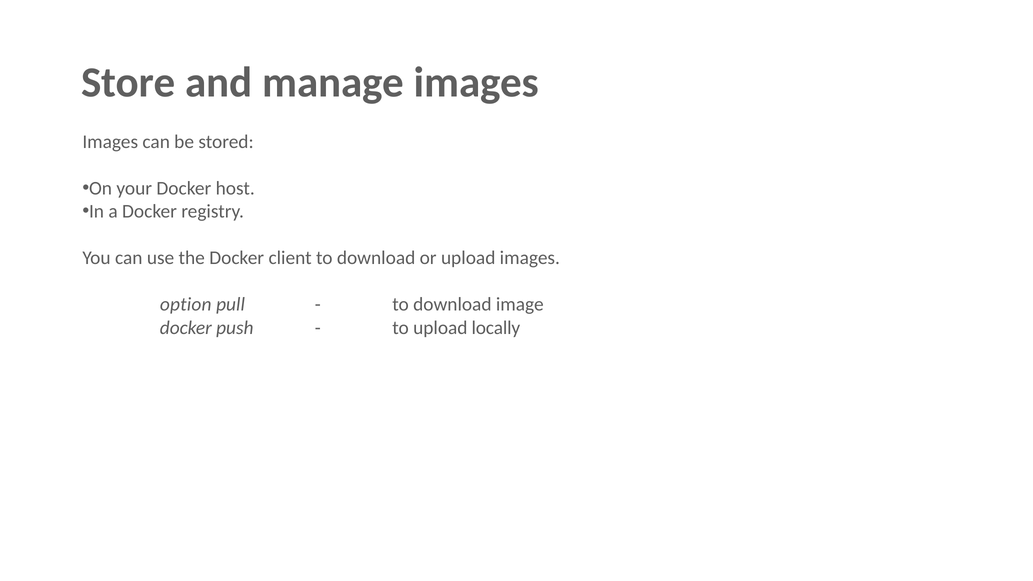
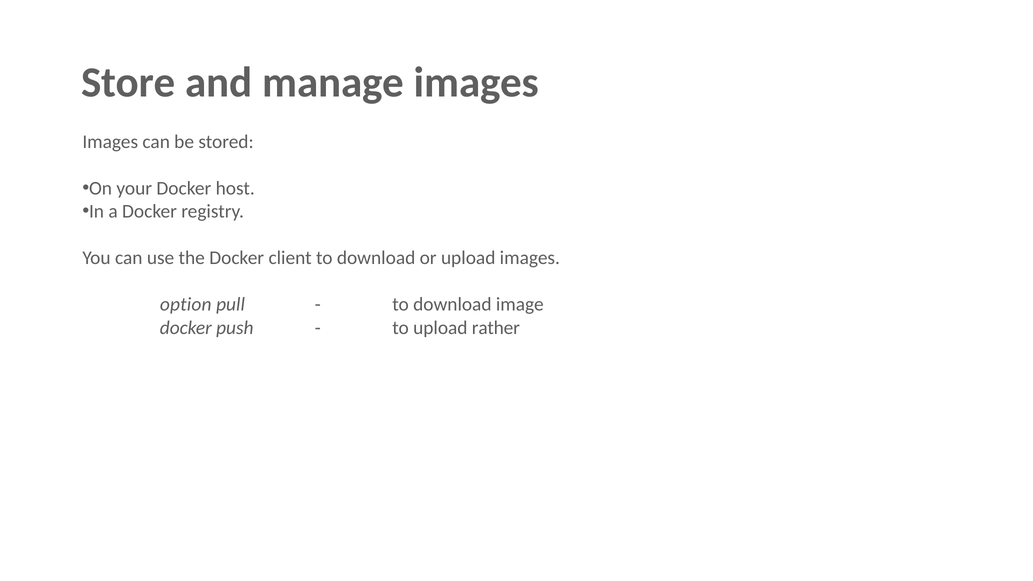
locally: locally -> rather (496, 328)
